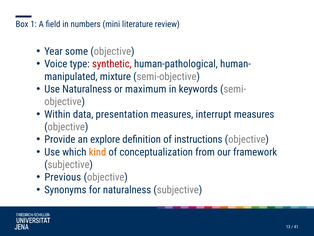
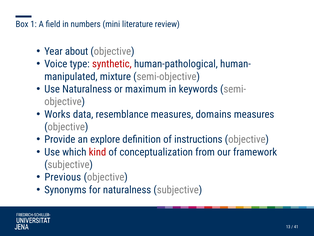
some: some -> about (77, 51)
Within: Within -> Works (57, 114)
presentation: presentation -> resemblance (122, 114)
interrupt: interrupt -> domains (214, 114)
kind colour: orange -> red (97, 152)
